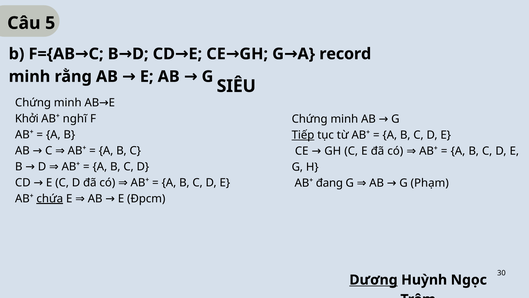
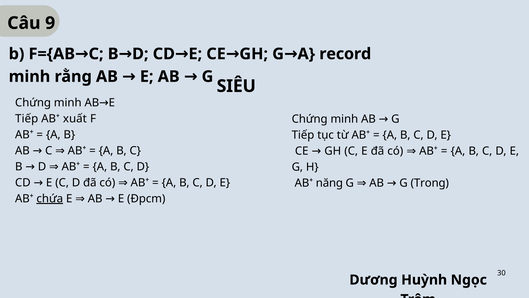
5: 5 -> 9 (50, 23)
Khởi: Khởi -> Tiếp (27, 119)
nghĩ: nghĩ -> xuất (75, 119)
Tiếp underline: present -> none (303, 135)
đang: đang -> năng (329, 183)
Phạm: Phạm -> Trong (430, 183)
Dương underline: present -> none (373, 280)
